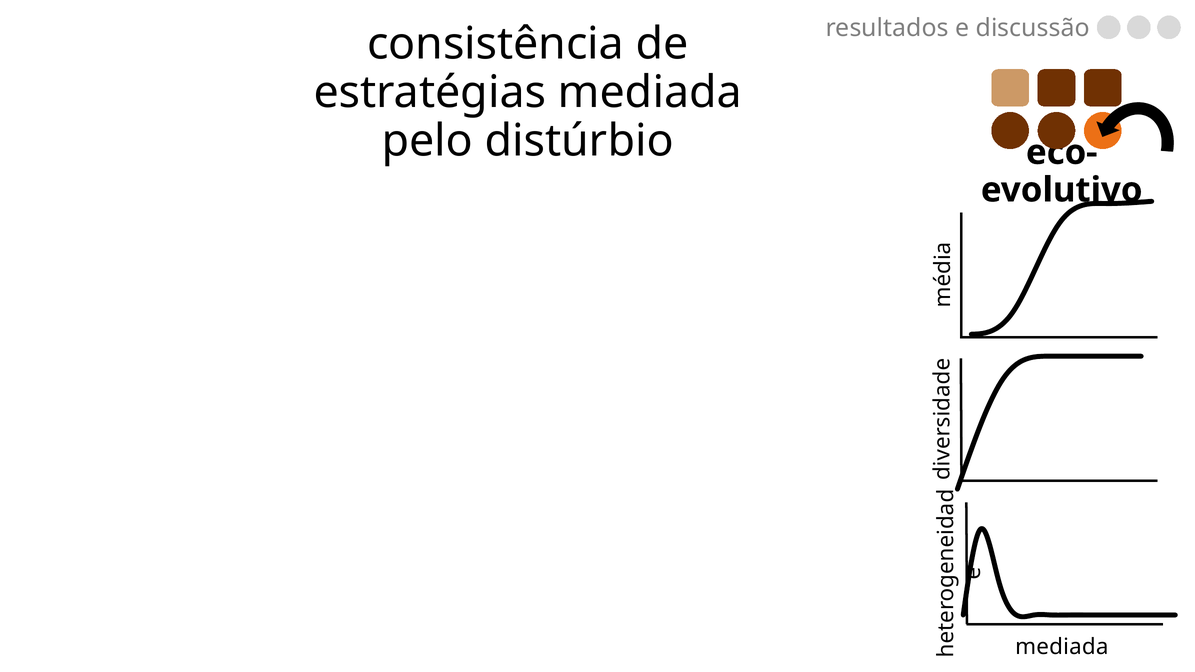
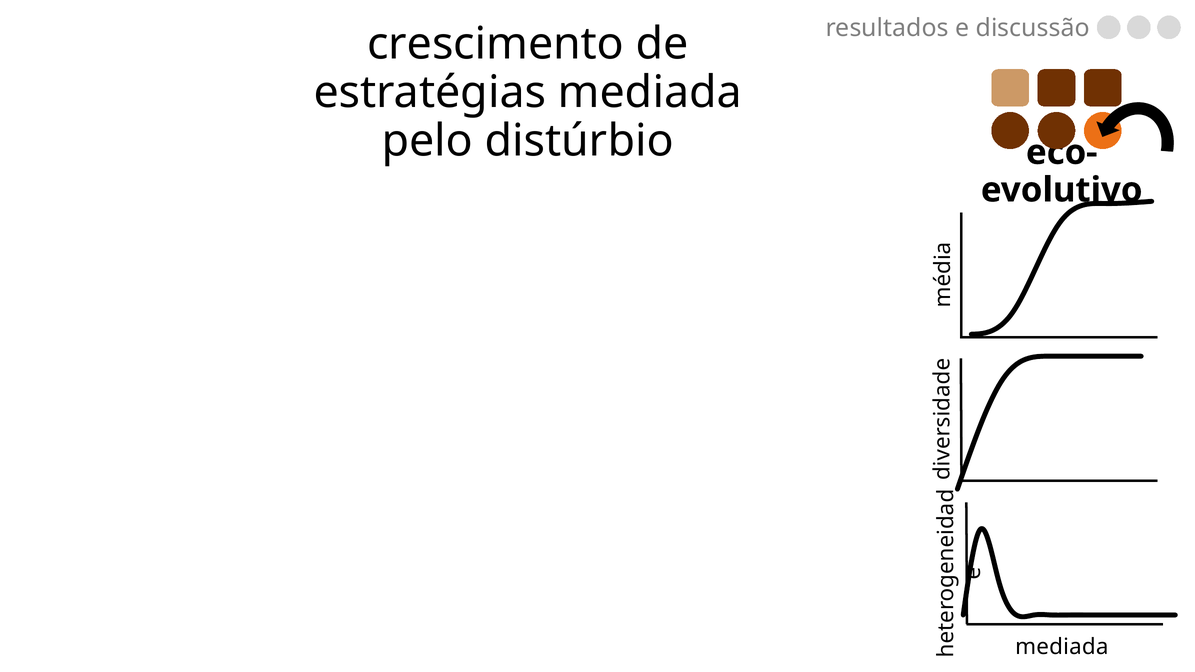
consistência: consistência -> crescimento (496, 44)
